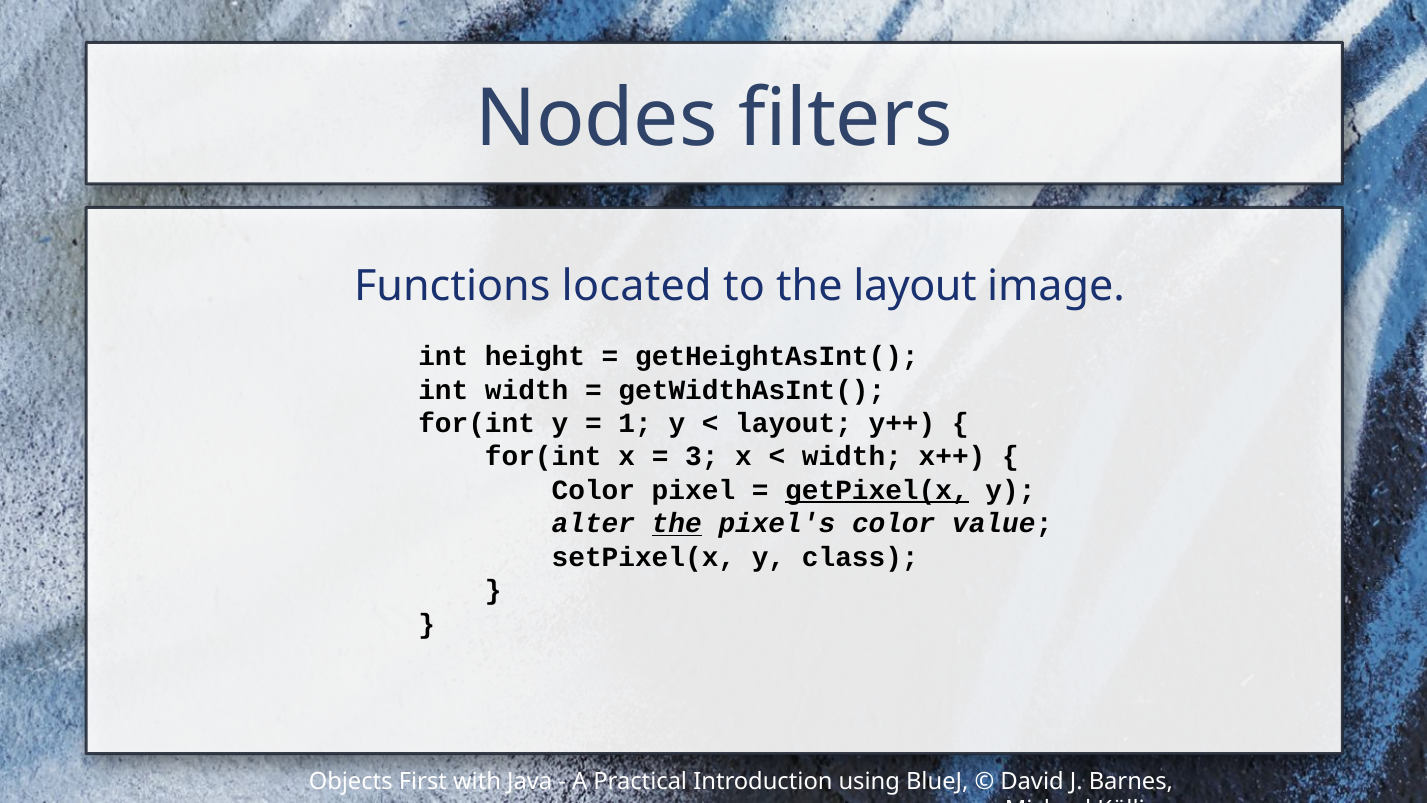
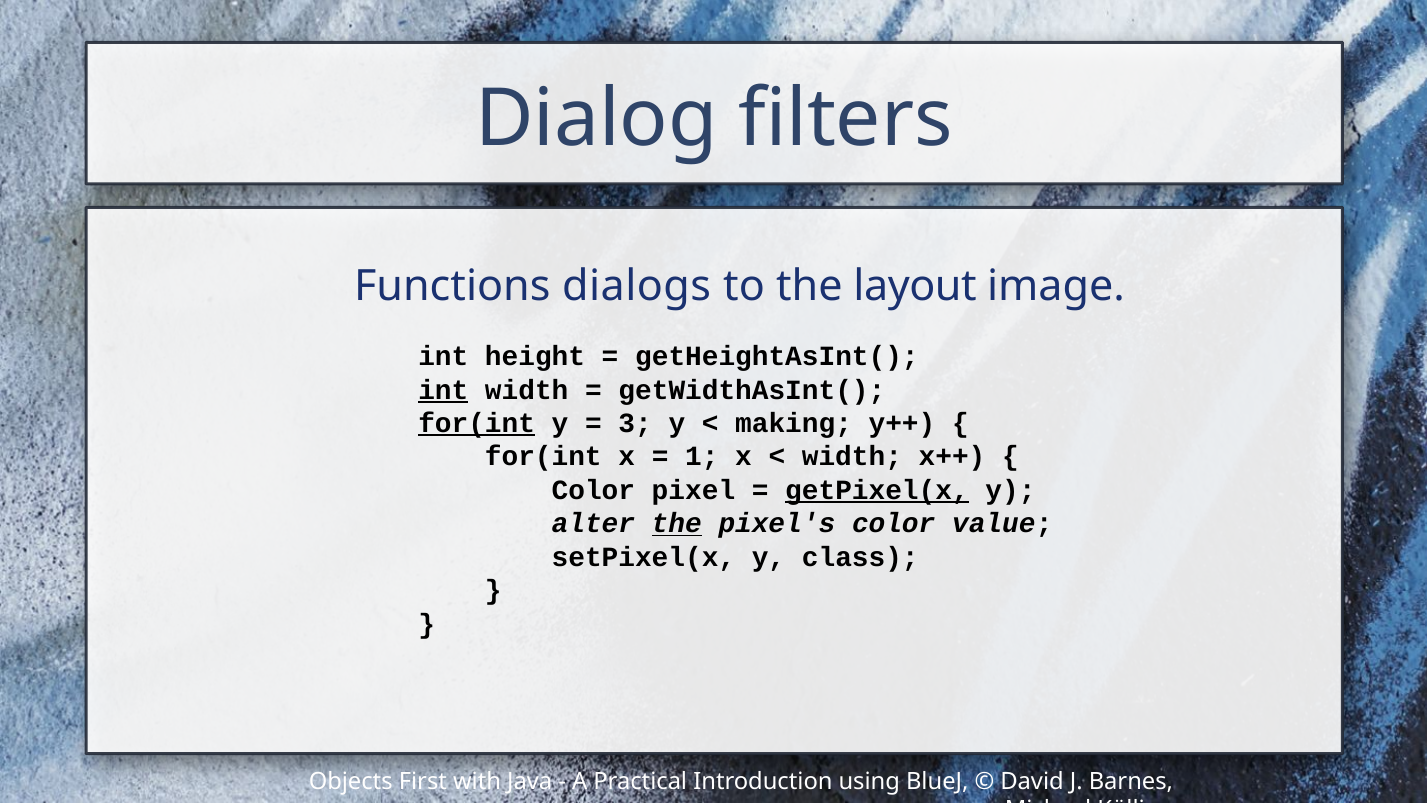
Nodes: Nodes -> Dialog (597, 119)
located: located -> dialogs (637, 286)
int underline: none -> present (443, 390)
for(int underline: none -> present (477, 423)
1: 1 -> 3 (635, 423)
layout: layout -> making (794, 423)
3: 3 -> 1 (702, 457)
